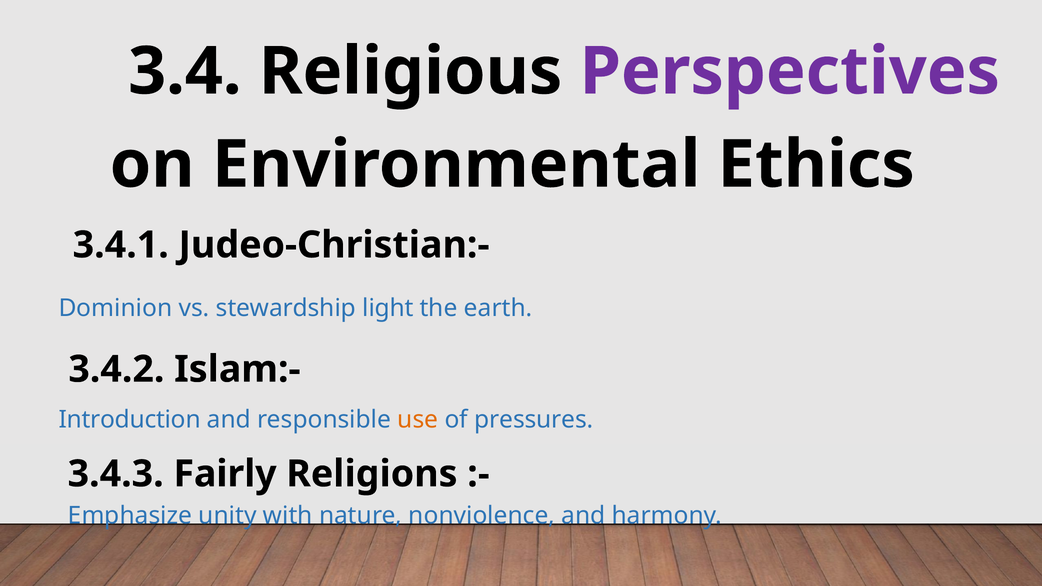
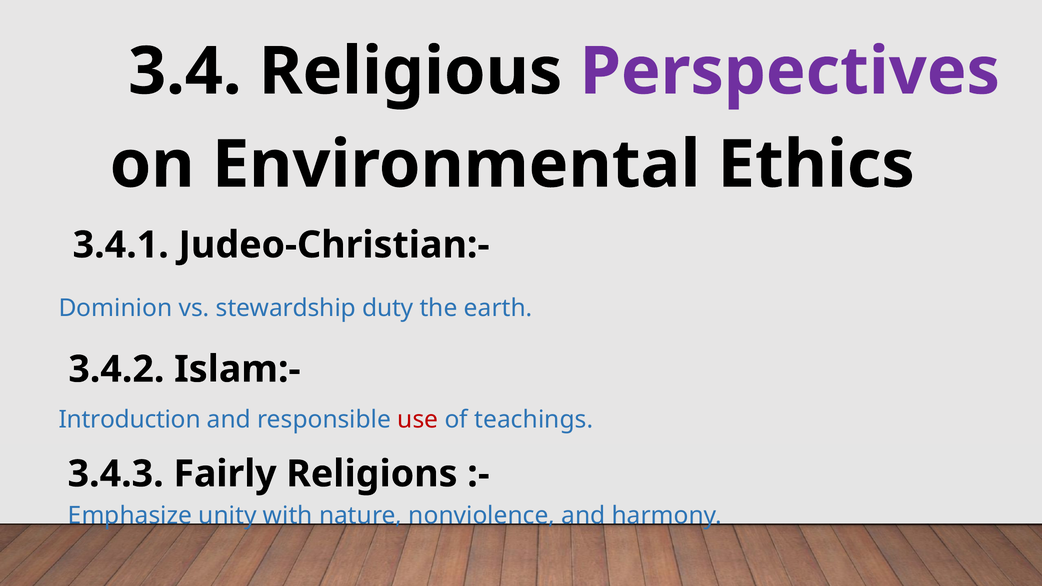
light: light -> duty (388, 308)
use colour: orange -> red (418, 420)
pressures: pressures -> teachings (534, 420)
